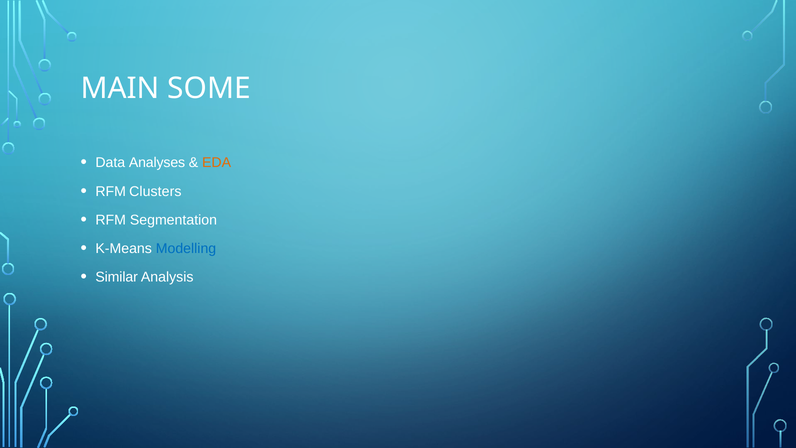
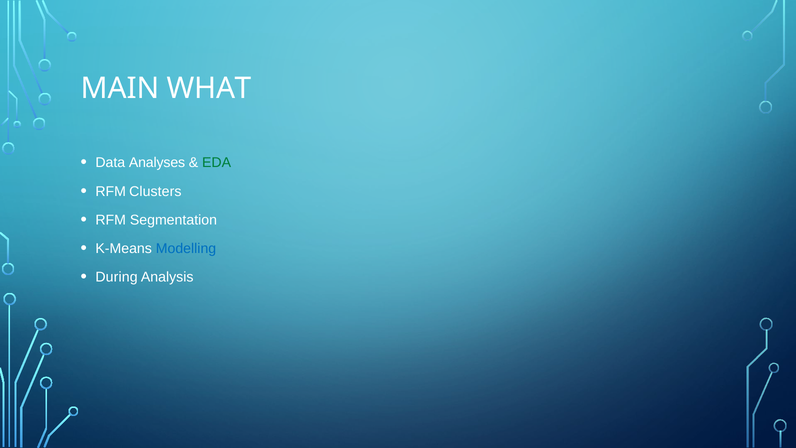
SOME: SOME -> WHAT (209, 88)
EDA colour: orange -> green (217, 163)
Similar: Similar -> During (117, 277)
